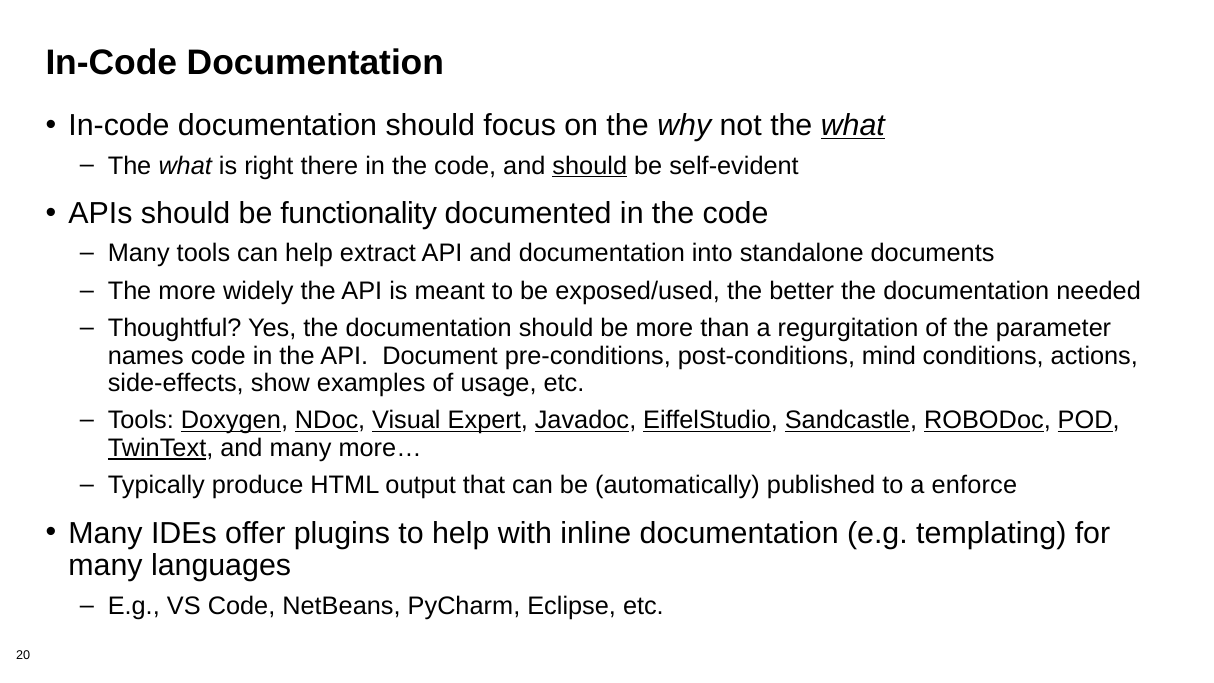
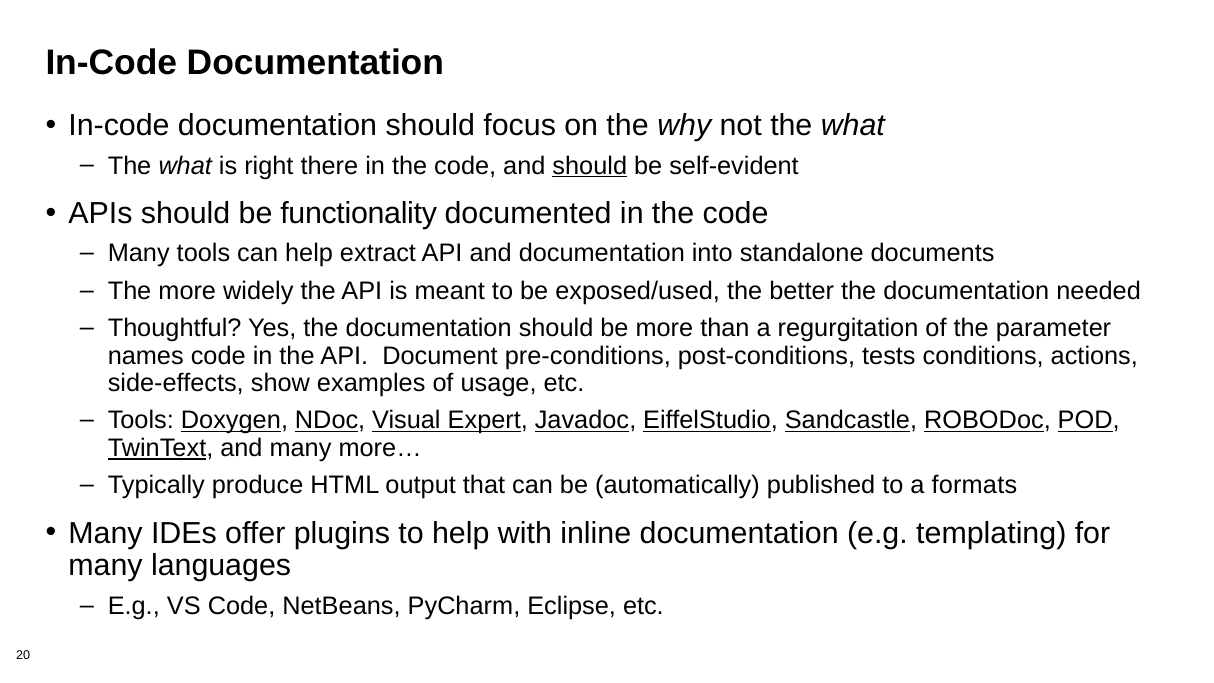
what underline: present -> none (853, 126)
mind: mind -> tests (889, 356)
enforce: enforce -> formats (974, 485)
